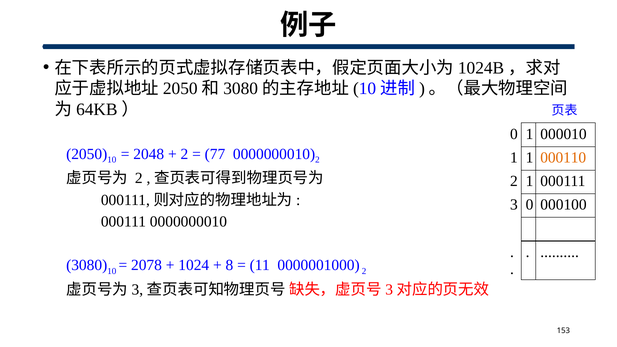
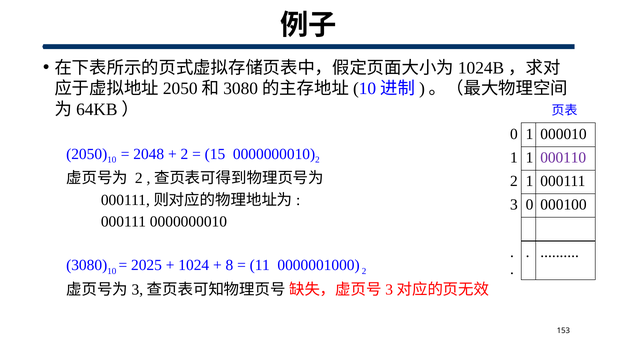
77: 77 -> 15 (215, 154)
000110 colour: orange -> purple (563, 158)
2078: 2078 -> 2025 (146, 265)
